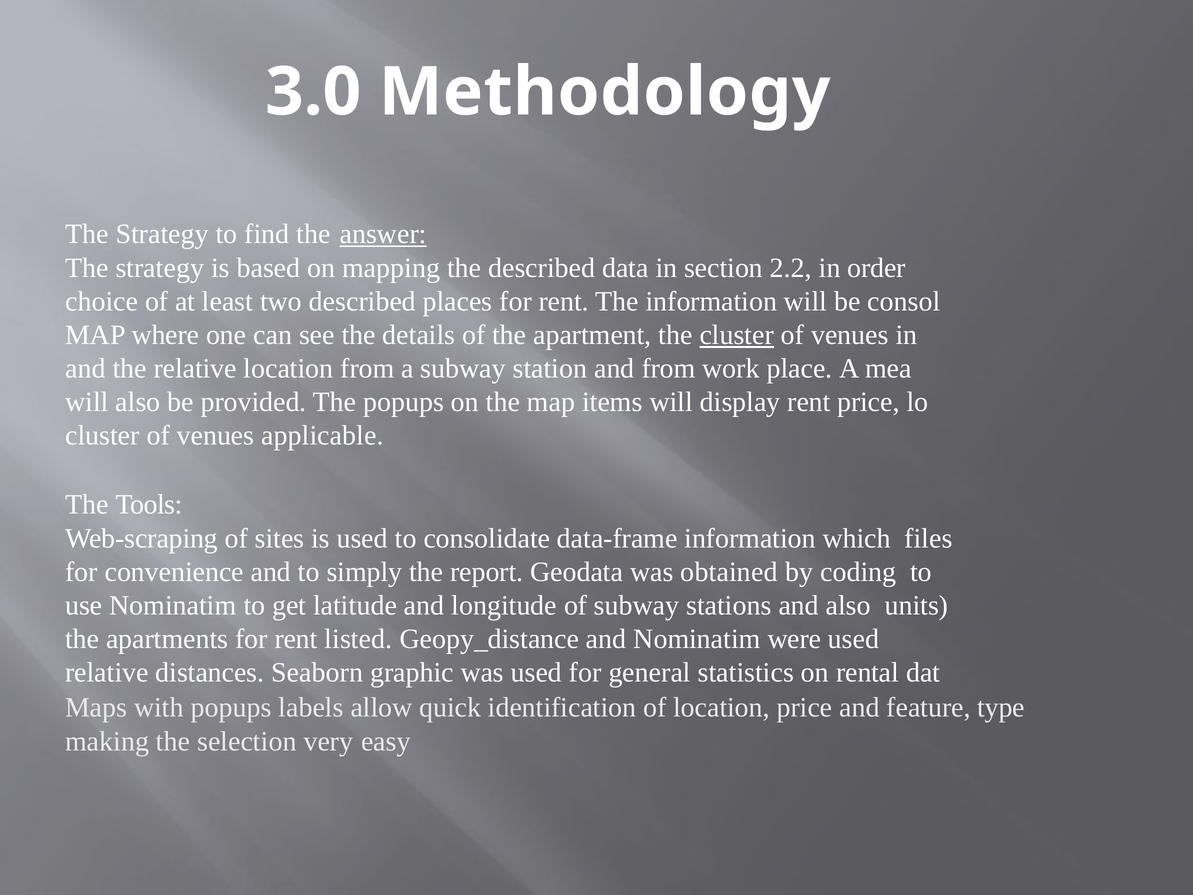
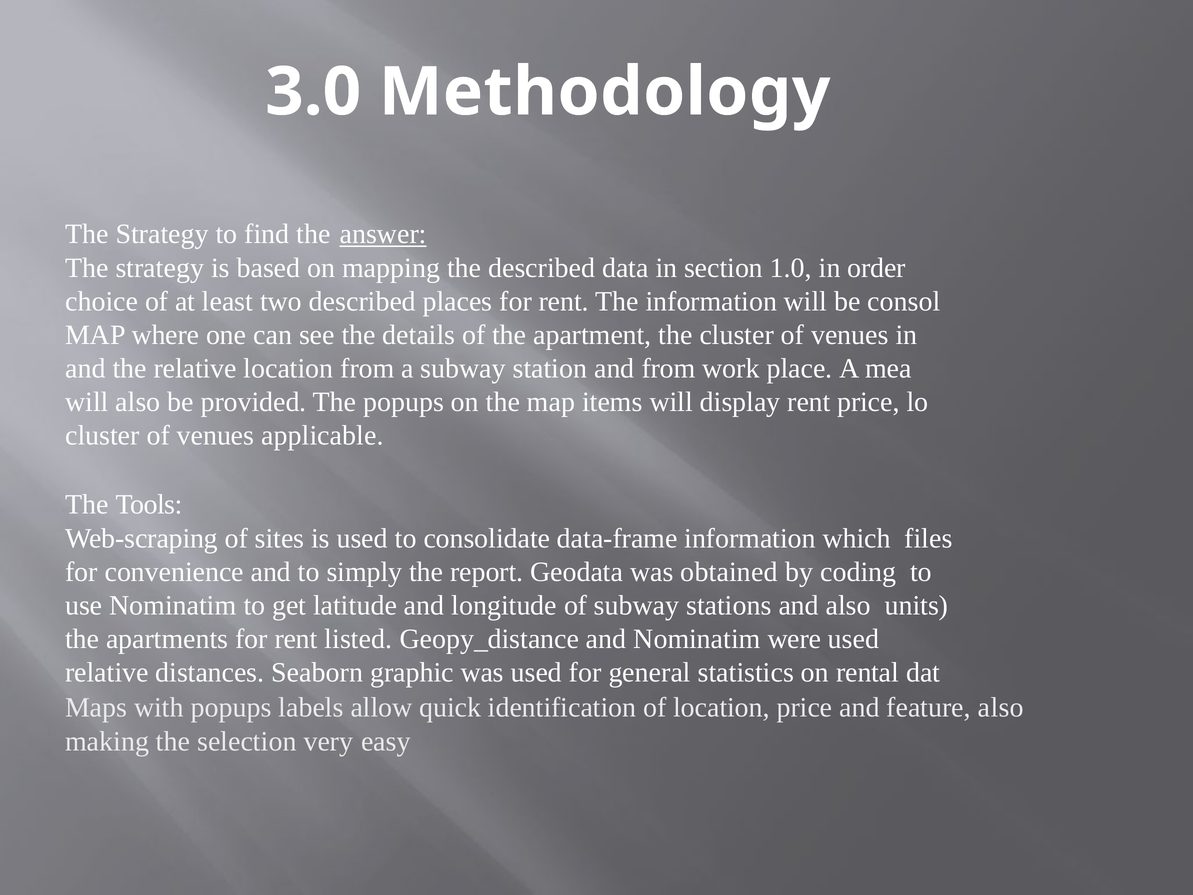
2.2: 2.2 -> 1.0 (791, 268)
cluster underline: present -> none (737, 335)
feature type: type -> also (1001, 707)
